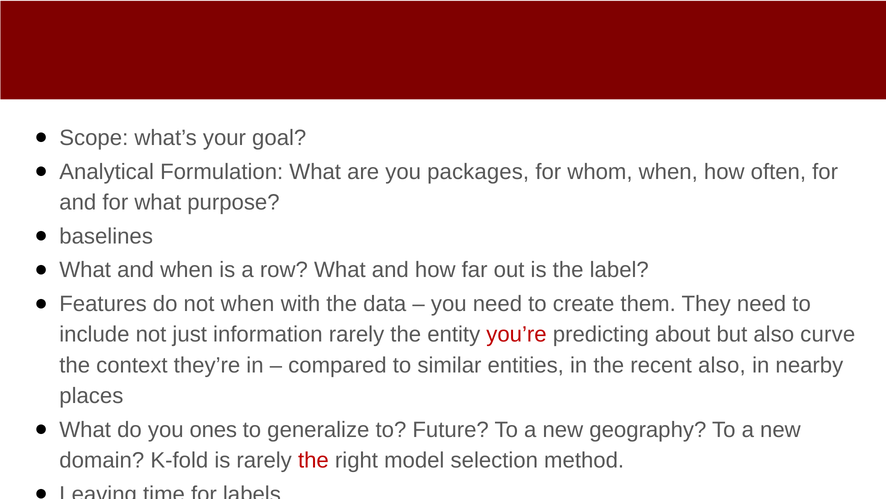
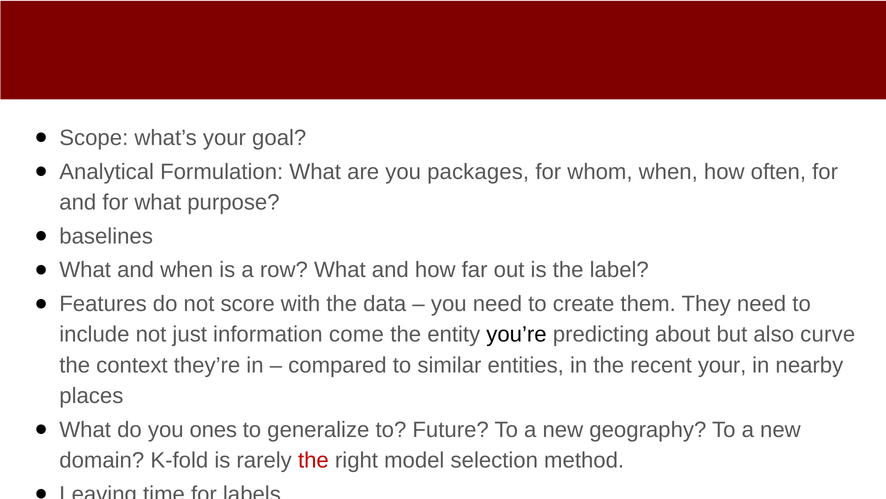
not when: when -> score (248, 304)
information rarely: rarely -> come (356, 334)
you’re colour: red -> black (517, 334)
recent also: also -> your (722, 365)
